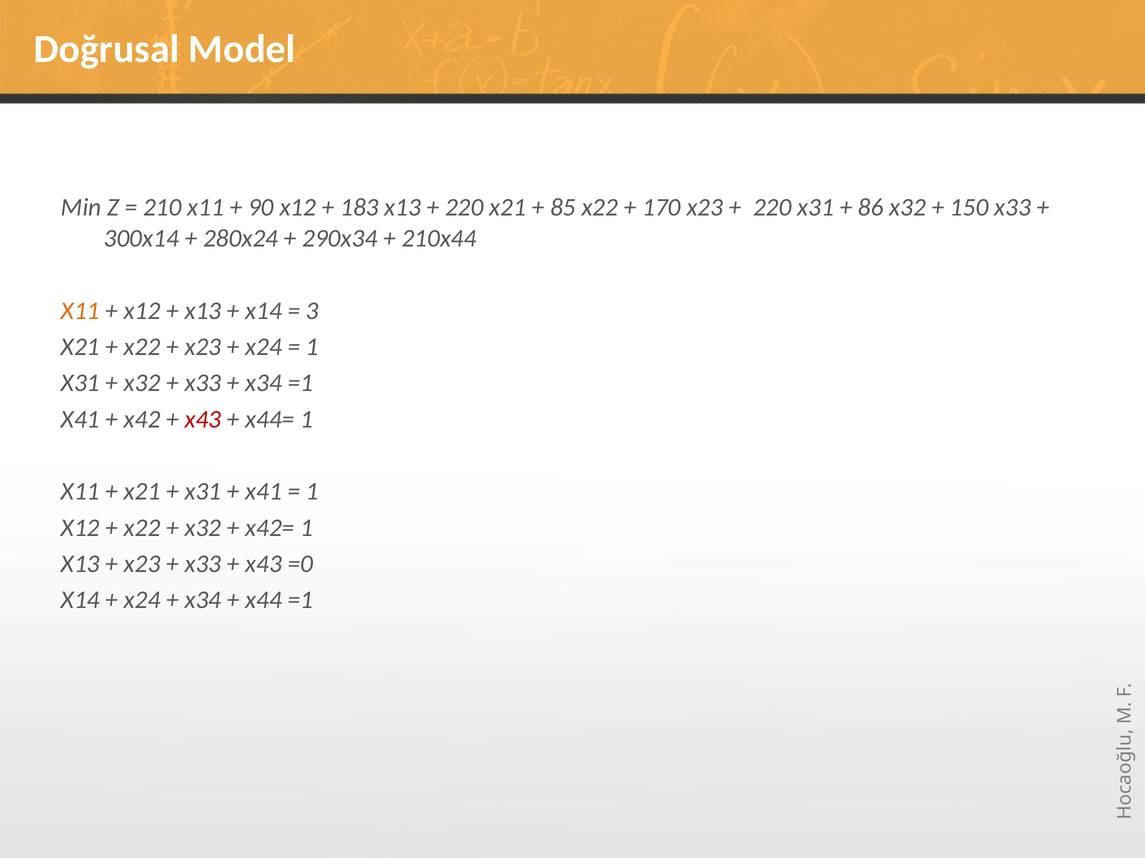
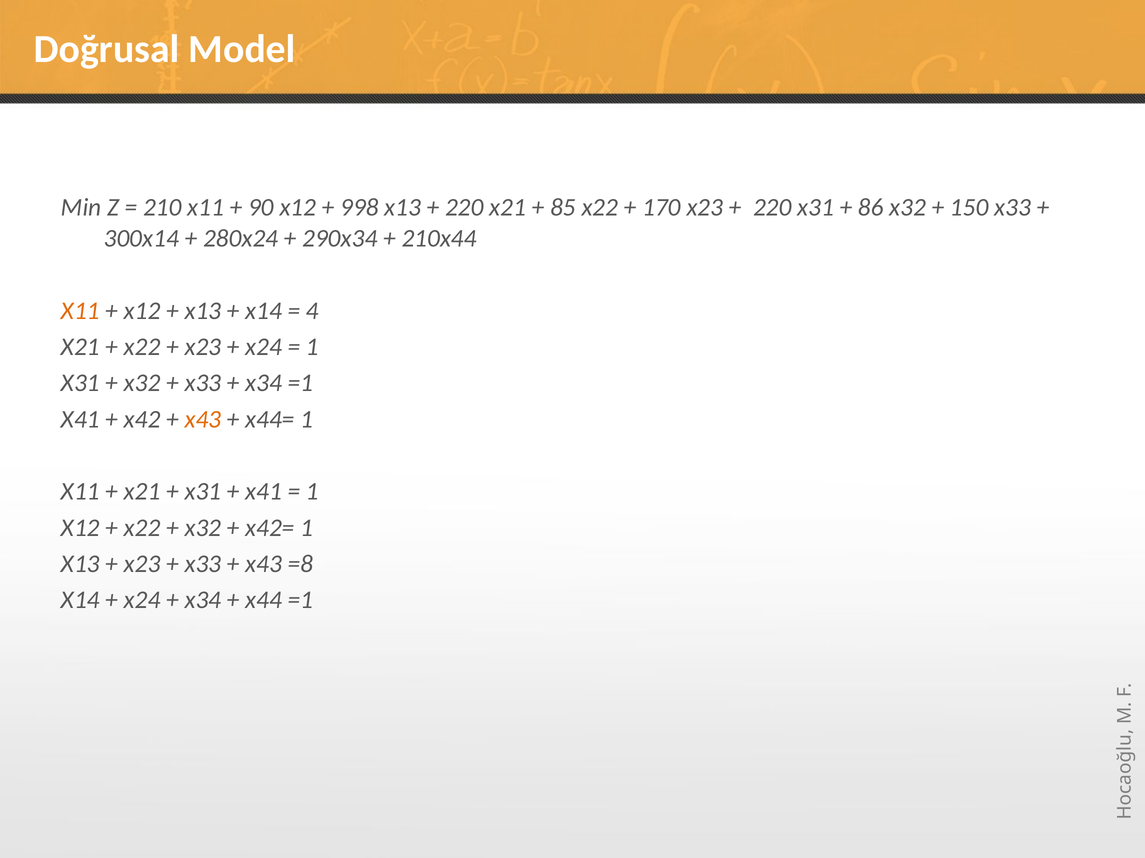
183: 183 -> 998 (359, 207)
3: 3 -> 4 (312, 311)
x43 colour: red -> orange (203, 420)
=0: =0 -> =8 (300, 564)
